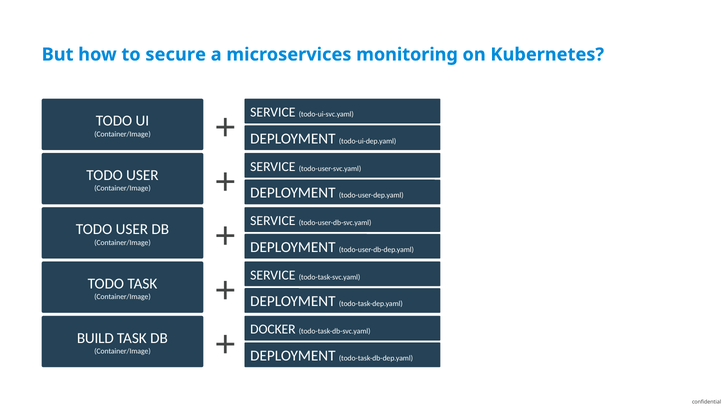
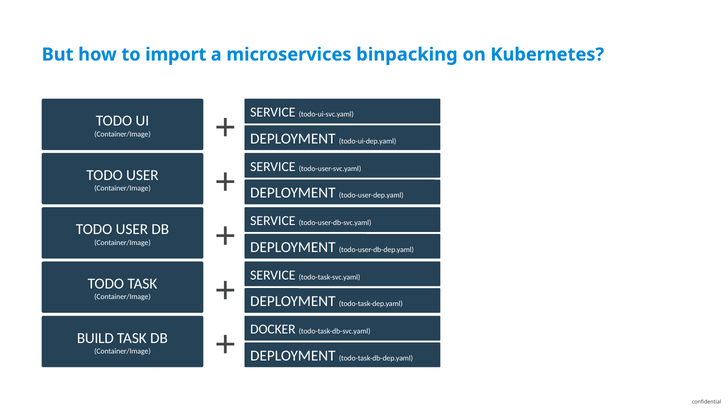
secure: secure -> import (176, 54)
monitoring: monitoring -> binpacking (407, 54)
